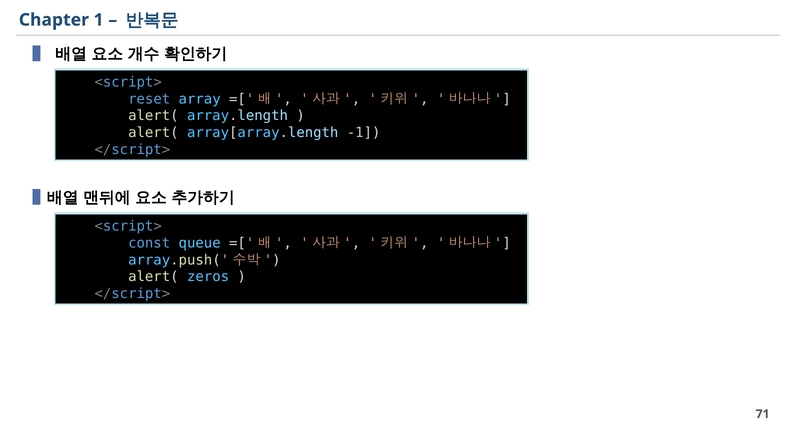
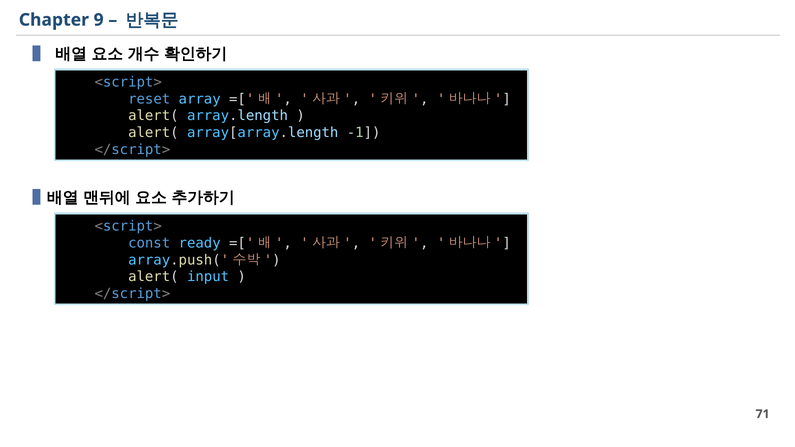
1: 1 -> 9 (99, 20)
queue: queue -> ready (200, 243)
zeros: zeros -> input (208, 277)
